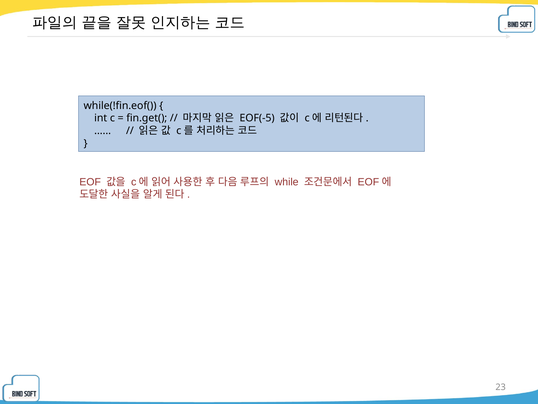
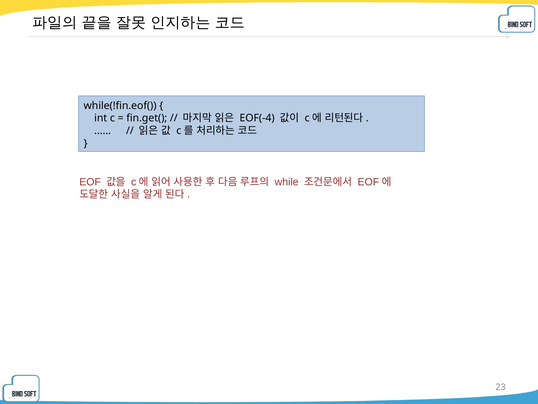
EOF(-5: EOF(-5 -> EOF(-4 (257, 118)
